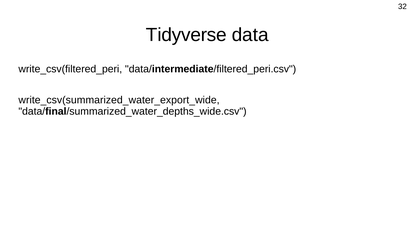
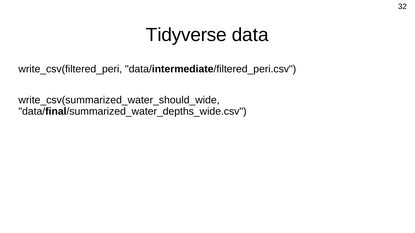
write_csv(summarized_water_export_wide: write_csv(summarized_water_export_wide -> write_csv(summarized_water_should_wide (119, 100)
